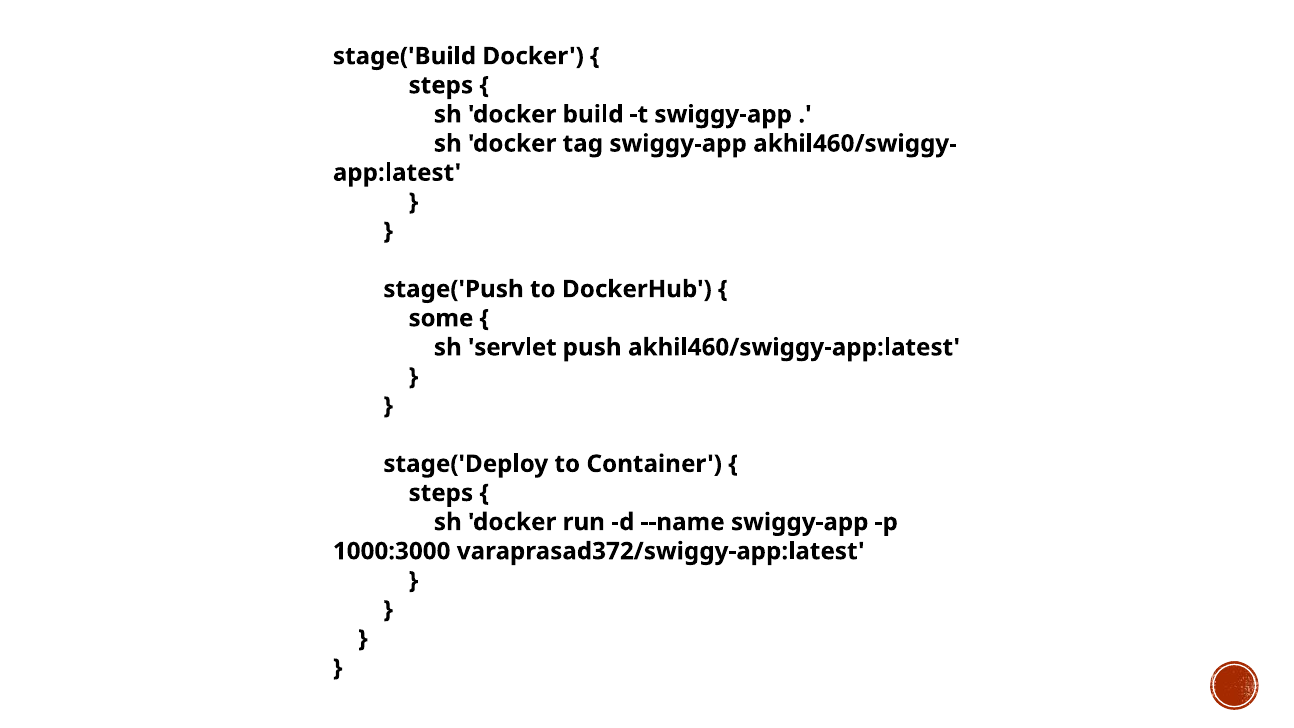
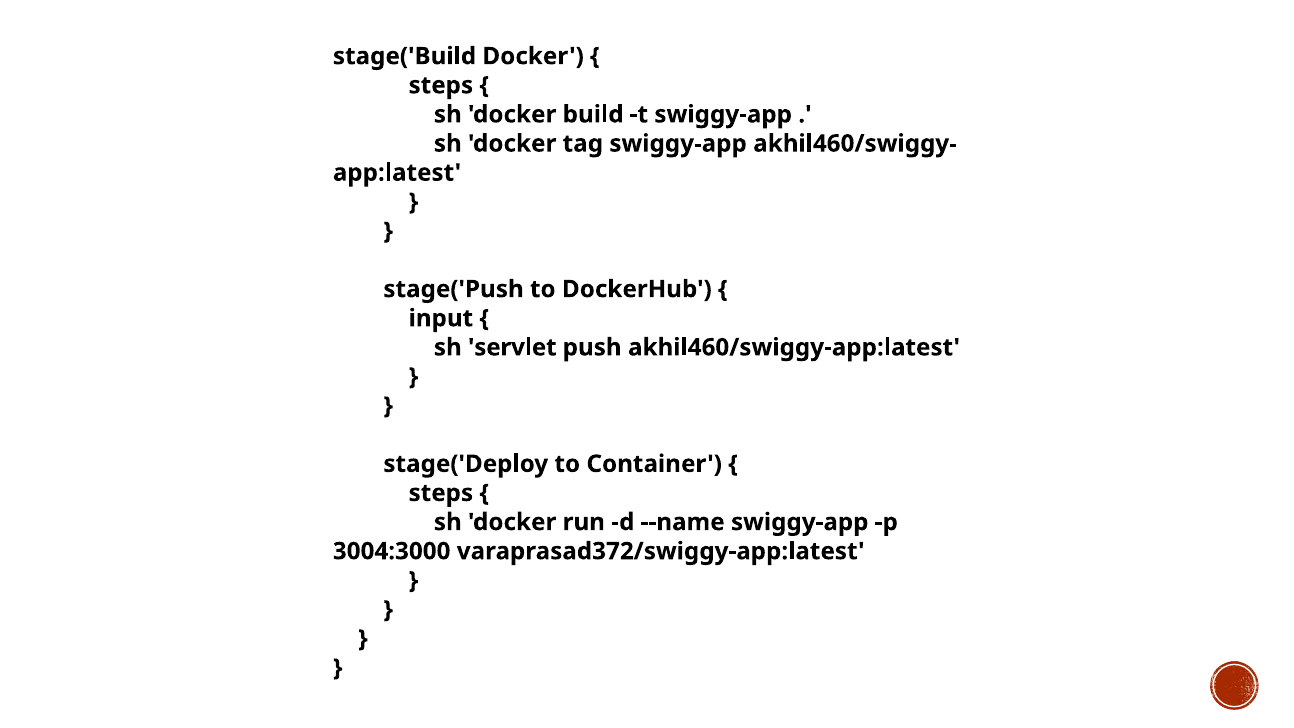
some: some -> input (441, 318)
1000:3000: 1000:3000 -> 3004:3000 (392, 551)
